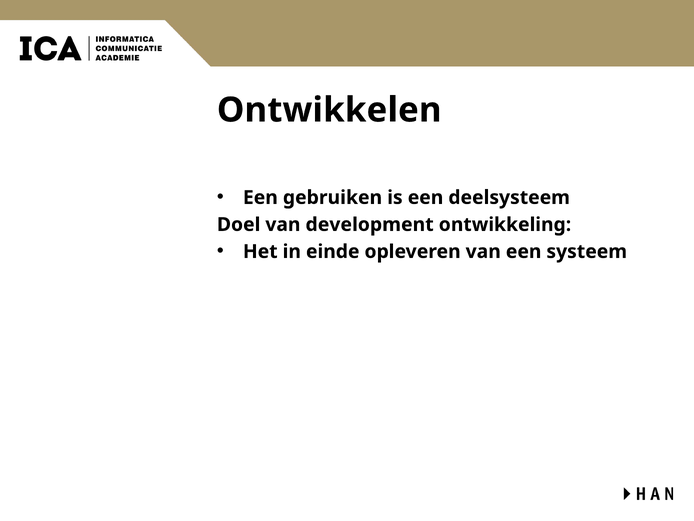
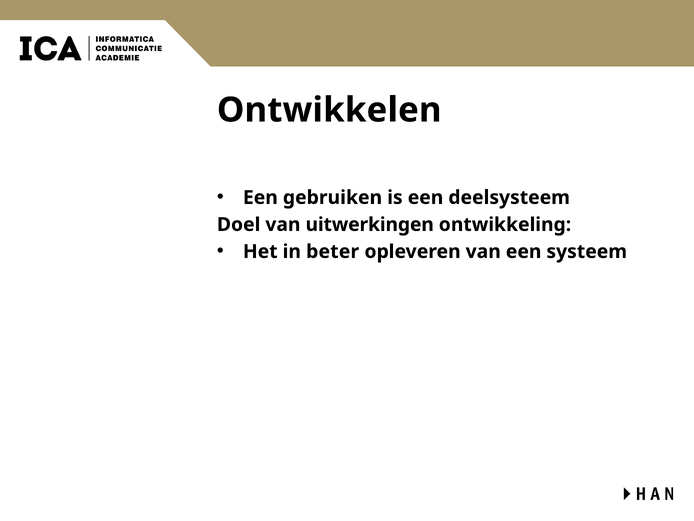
development: development -> uitwerkingen (370, 224)
einde: einde -> beter (333, 251)
